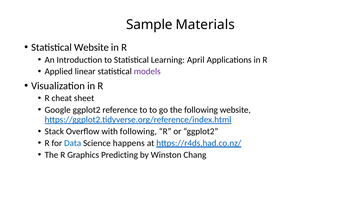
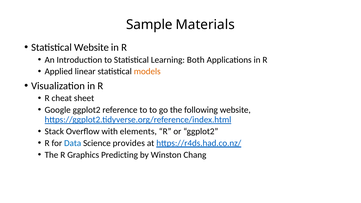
April: April -> Both (196, 60)
models colour: purple -> orange (147, 72)
with following: following -> elements (138, 131)
happens: happens -> provides (129, 143)
